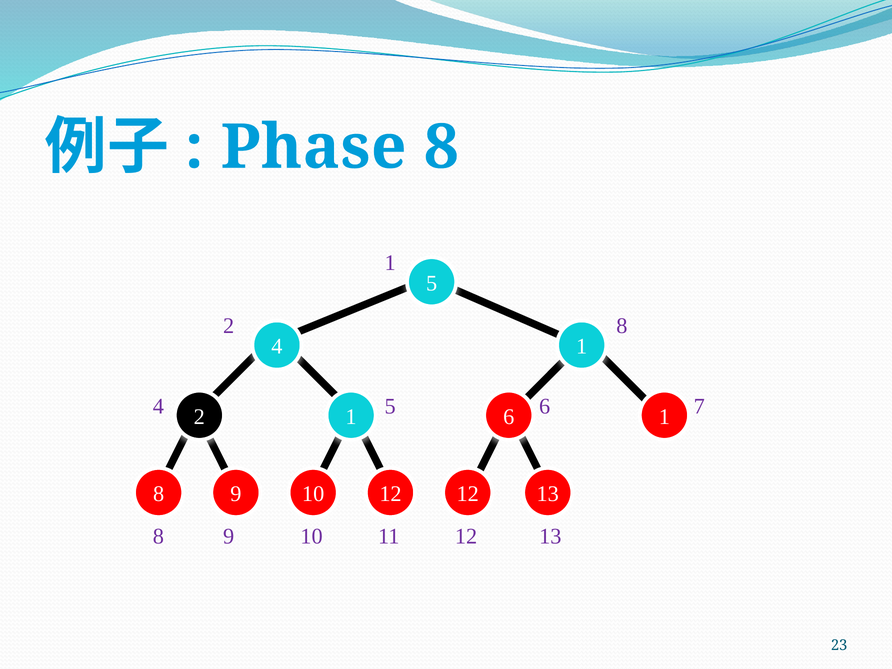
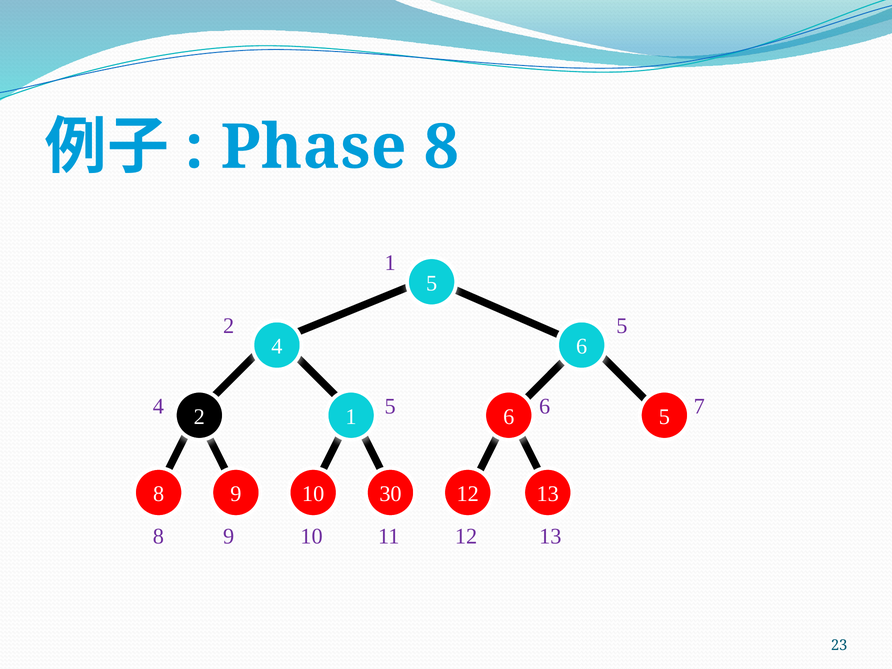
2 8: 8 -> 5 (622, 326)
4 1: 1 -> 6 (582, 347)
1 1: 1 -> 5 (664, 417)
10 12: 12 -> 30 (391, 494)
